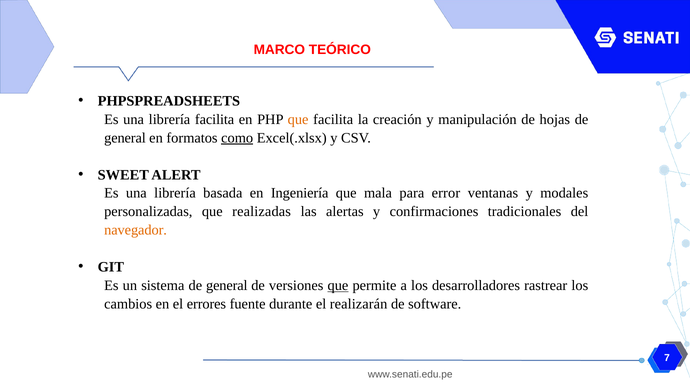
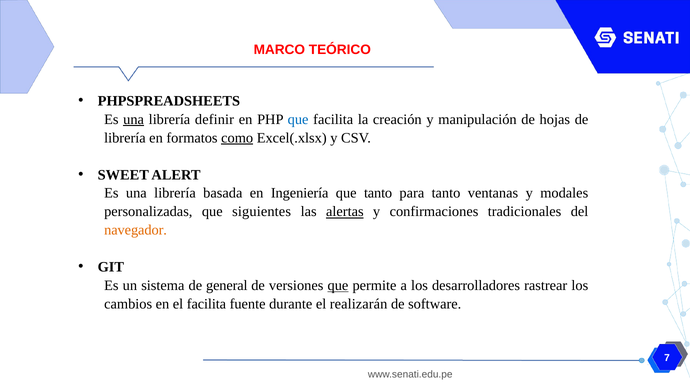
una underline: none -> present (134, 119)
librería facilita: facilita -> definir (214, 119)
que colour: orange -> blue (298, 119)
general: general -> librería (125, 138)
que mala: mala -> tanto (378, 193)
para error: error -> tanto (446, 193)
realizadas: realizadas -> siguientes (262, 212)
alertas underline: none -> present (345, 212)
el errores: errores -> facilita (206, 304)
